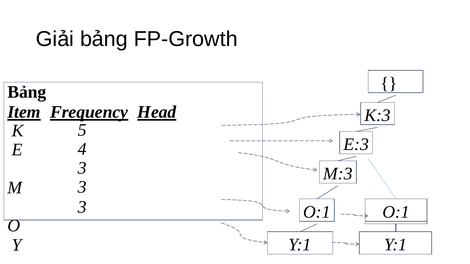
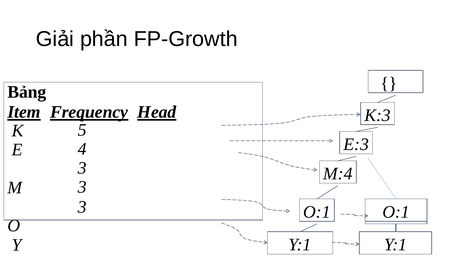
Giải bảng: bảng -> phần (104, 39)
M:3: M:3 -> M:4 (338, 174)
